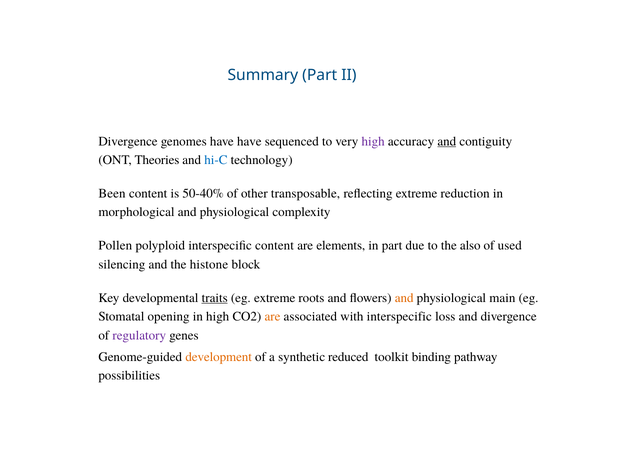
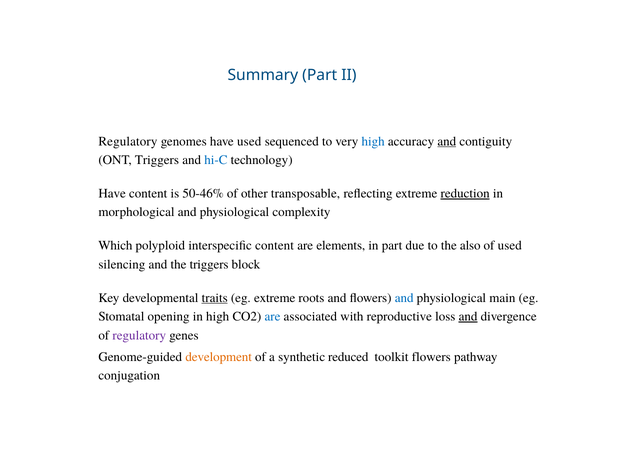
Divergence: Divergence -> Regulatory (128, 141)
have have: have -> used (249, 141)
high colour: purple -> blue (373, 141)
ONT Theories: Theories -> Triggers (157, 160)
Been: Been -> Have (112, 193)
50-40%: 50-40% -> 50-46% (203, 193)
reduction underline: none -> present (465, 193)
Pollen: Pollen -> Which (115, 245)
the histone: histone -> triggers (209, 264)
and colour: orange -> blue (404, 298)
are colour: orange -> blue (273, 316)
with interspecific: interspecific -> reproductive (399, 316)
and underline: none -> present (468, 316)
toolkit binding: binding -> flowers (431, 357)
possibilities: possibilities -> conjugation (129, 375)
